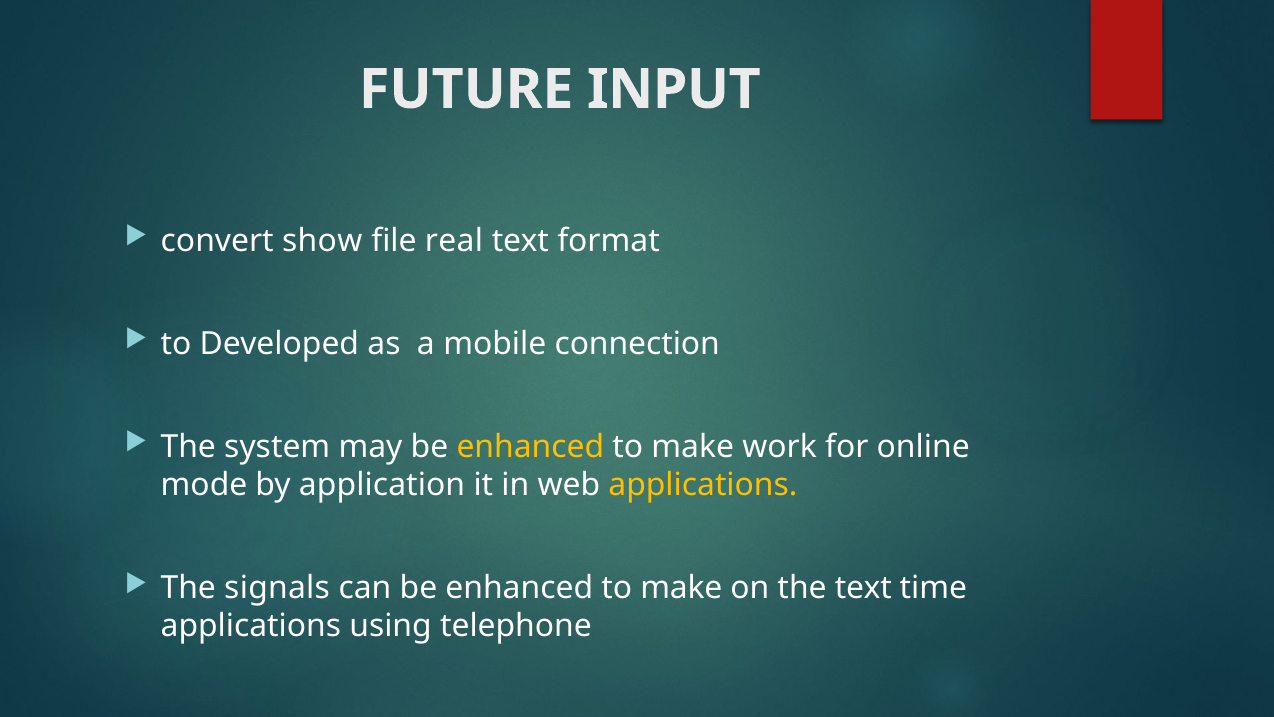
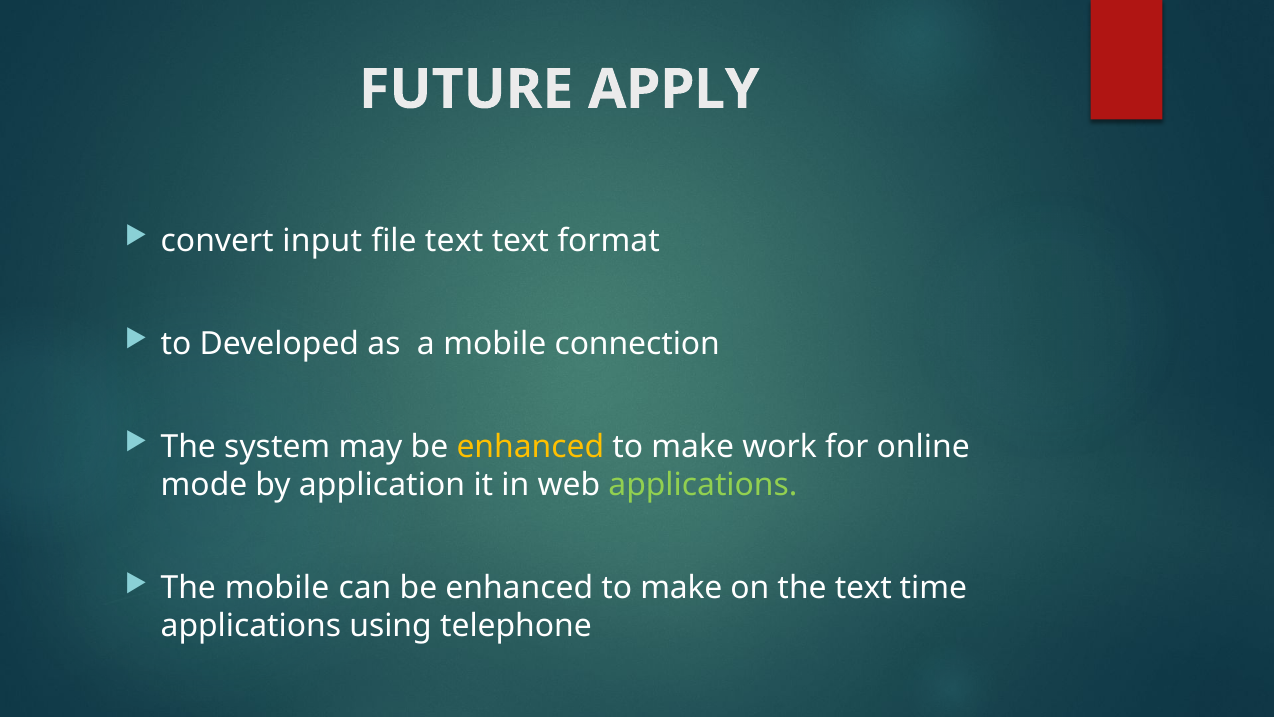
INPUT: INPUT -> APPLY (674, 89)
show: show -> input (322, 241)
file real: real -> text (454, 241)
applications colour: yellow -> light green (703, 485)
The signals: signals -> mobile (277, 588)
